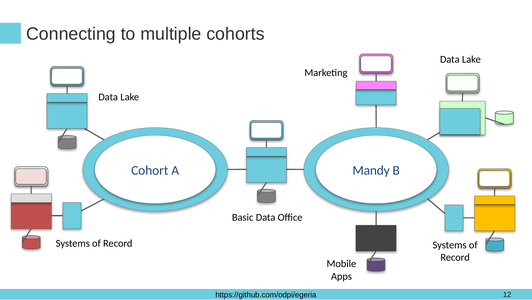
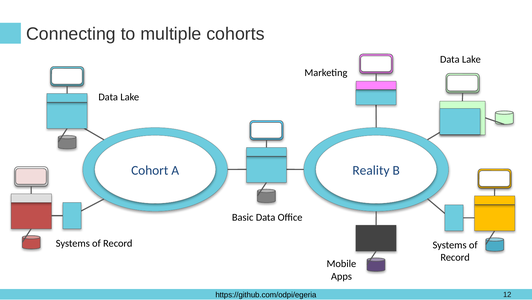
Mandy: Mandy -> Reality (371, 170)
